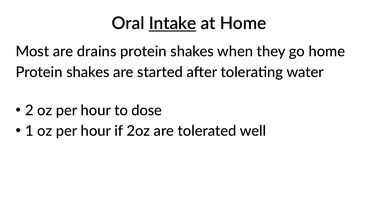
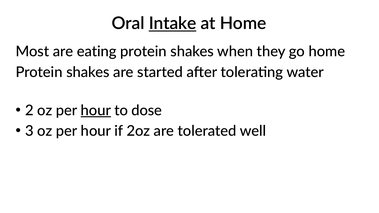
drains: drains -> eating (97, 52)
hour underline: none -> present (96, 111)
1: 1 -> 3 (29, 131)
